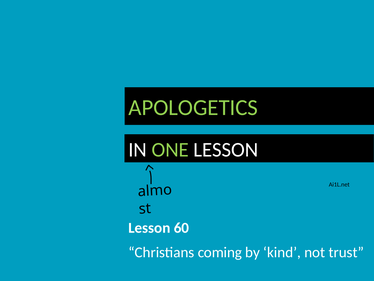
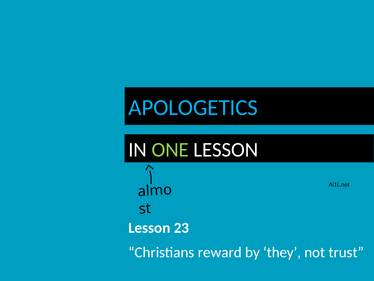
APOLOGETICS colour: light green -> light blue (193, 108)
60: 60 -> 23 (181, 227)
coming: coming -> reward (220, 252)
kind: kind -> they (282, 252)
